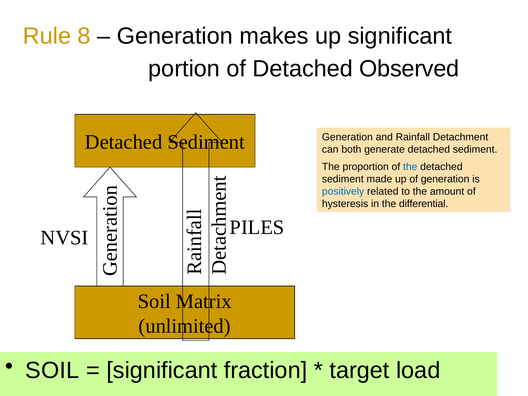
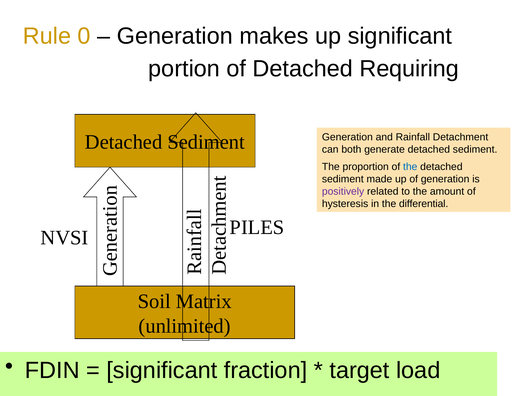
8: 8 -> 0 (84, 36)
Observed: Observed -> Requiring (409, 69)
positively colour: blue -> purple (343, 192)
SOIL: SOIL -> FDIN (52, 370)
